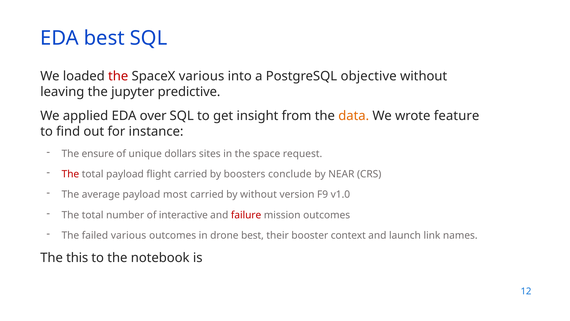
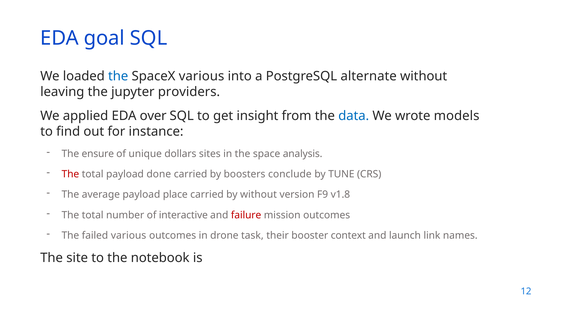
EDA best: best -> goal (104, 38)
the colour: red -> blue (118, 76)
objective: objective -> alternate (369, 76)
predictive: predictive -> providers (189, 92)
data colour: orange -> blue (354, 116)
feature: feature -> models (457, 116)
request: request -> analysis (303, 154)
flight: flight -> done (159, 174)
NEAR: NEAR -> TUNE (341, 174)
most: most -> place (175, 194)
v1.0: v1.0 -> v1.8 (340, 194)
drone best: best -> task (252, 235)
this: this -> site (77, 258)
